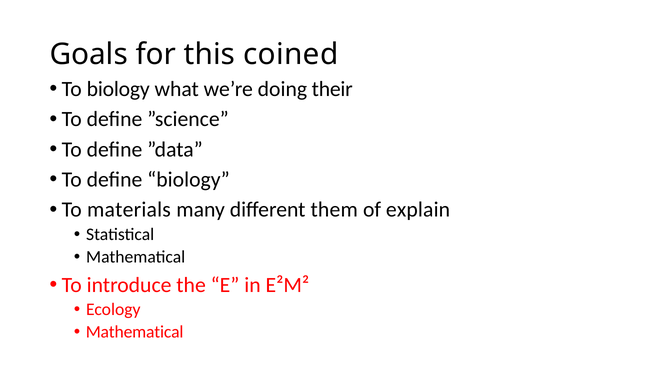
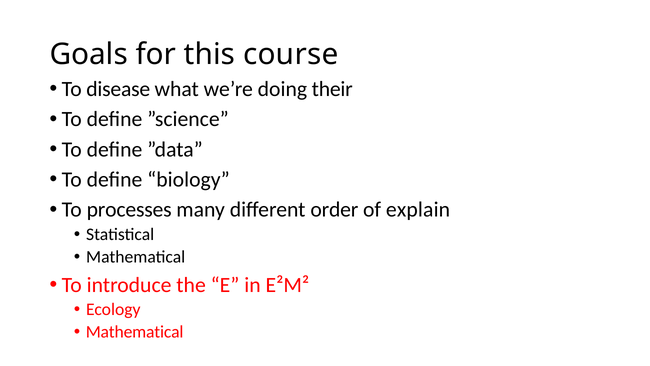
coined: coined -> course (291, 55)
To biology: biology -> disease (118, 89)
materials: materials -> processes (129, 210)
them: them -> order (334, 210)
